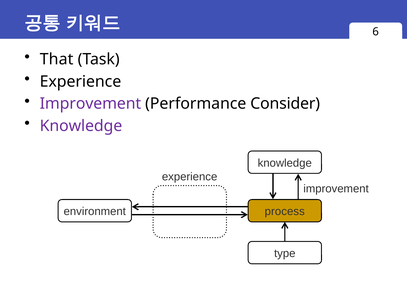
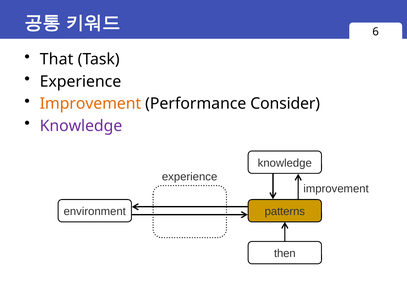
Improvement colour: purple -> orange (90, 104)
process: process -> patterns (285, 212)
type: type -> then (285, 254)
